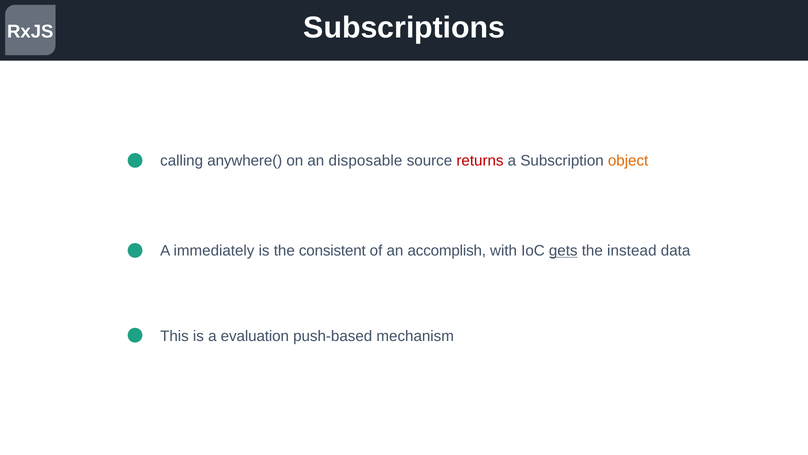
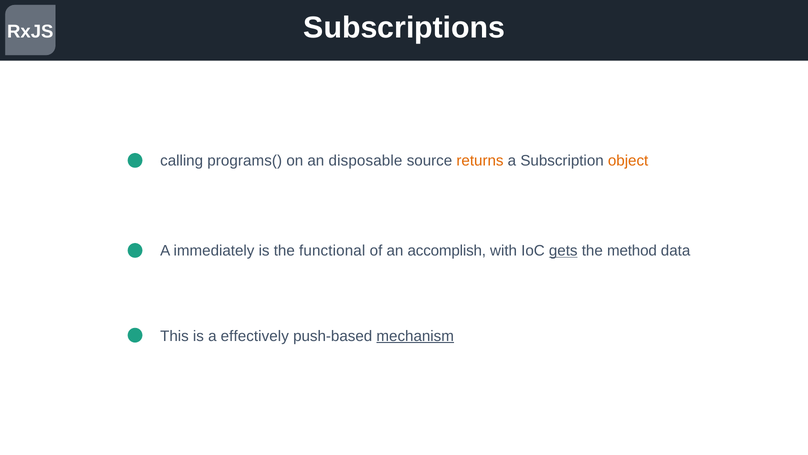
anywhere(: anywhere( -> programs( (245, 161)
returns colour: red -> orange (480, 161)
consistent: consistent -> functional (332, 251)
instead: instead -> method (632, 251)
evaluation: evaluation -> effectively (255, 336)
mechanism underline: none -> present (415, 336)
